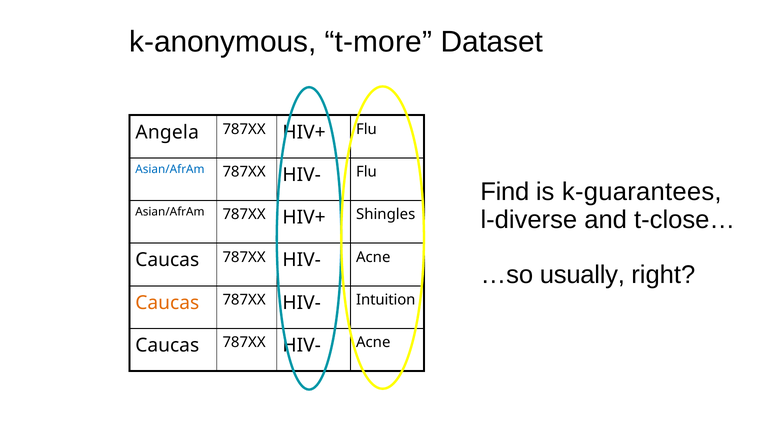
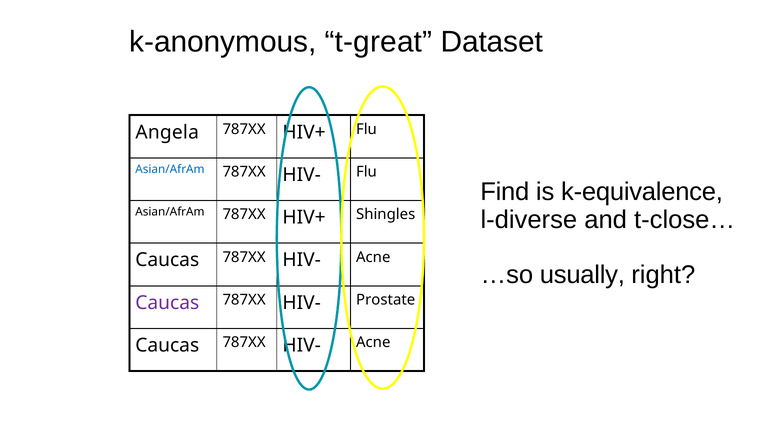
t-more: t-more -> t-great (378, 42)
k-guarantees: k-guarantees -> k-equivalence (642, 192)
Caucas colour: orange -> purple (167, 303)
Intuition: Intuition -> Prostate (386, 300)
